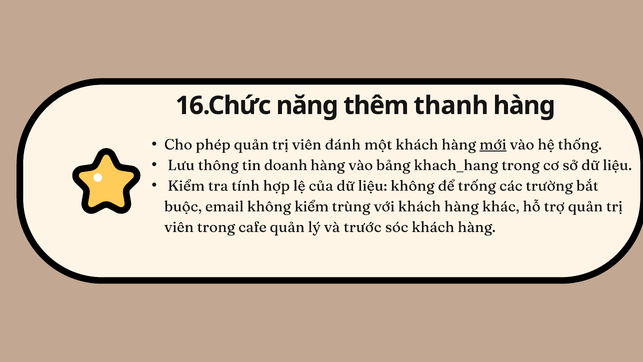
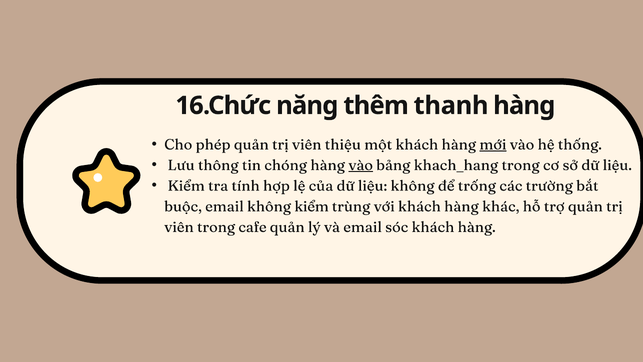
đánh: đánh -> thiệu (343, 144)
doanh: doanh -> chóng (286, 165)
vào underline: none -> present (361, 165)
và trước: trước -> email (363, 227)
